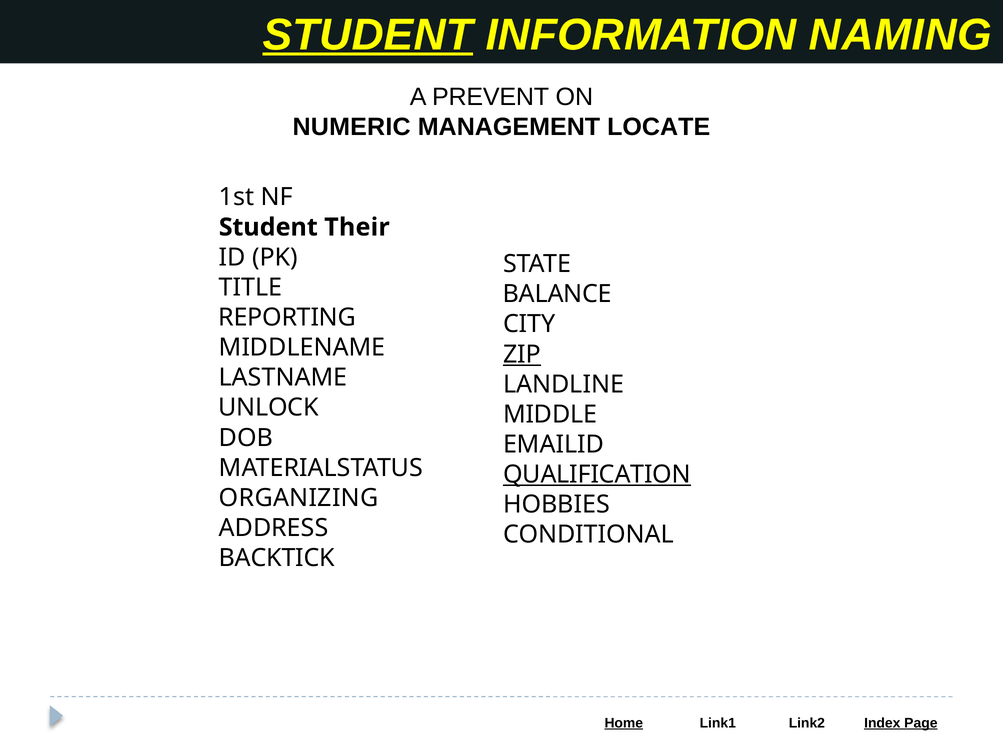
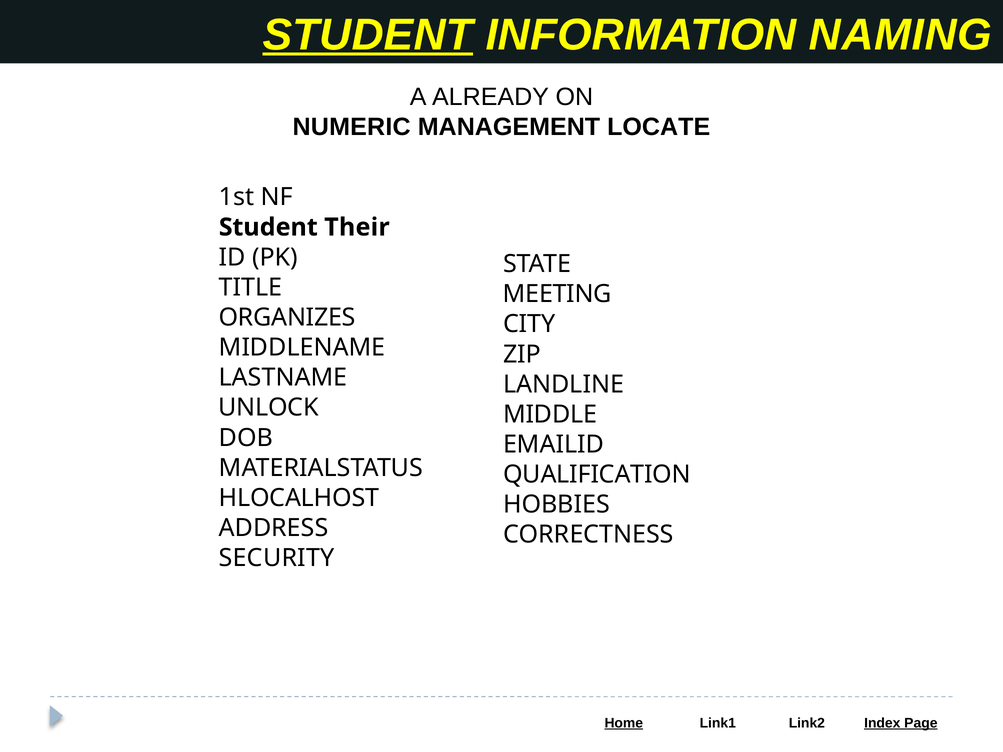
PREVENT: PREVENT -> ALREADY (490, 97)
BALANCE: BALANCE -> MEETING (557, 294)
REPORTING: REPORTING -> ORGANIZES (287, 318)
ZIP underline: present -> none (522, 354)
QUALIFICATION underline: present -> none (597, 475)
ORGANIZING: ORGANIZING -> HLOCALHOST (299, 498)
CONDITIONAL: CONDITIONAL -> CORRECTNESS (588, 535)
BACKTICK: BACKTICK -> SECURITY (277, 558)
